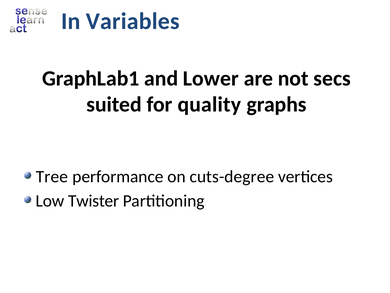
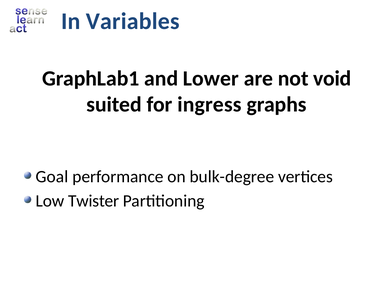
secs: secs -> void (332, 78)
quality: quality -> ingress (209, 104)
Tree: Tree -> Goal (52, 176)
cuts-degree: cuts-degree -> bulk-degree (232, 176)
